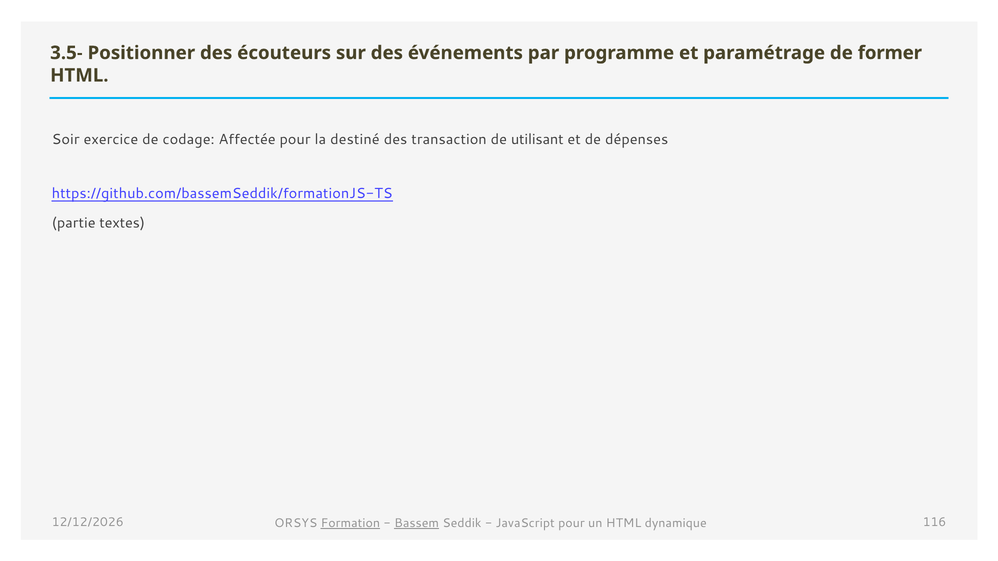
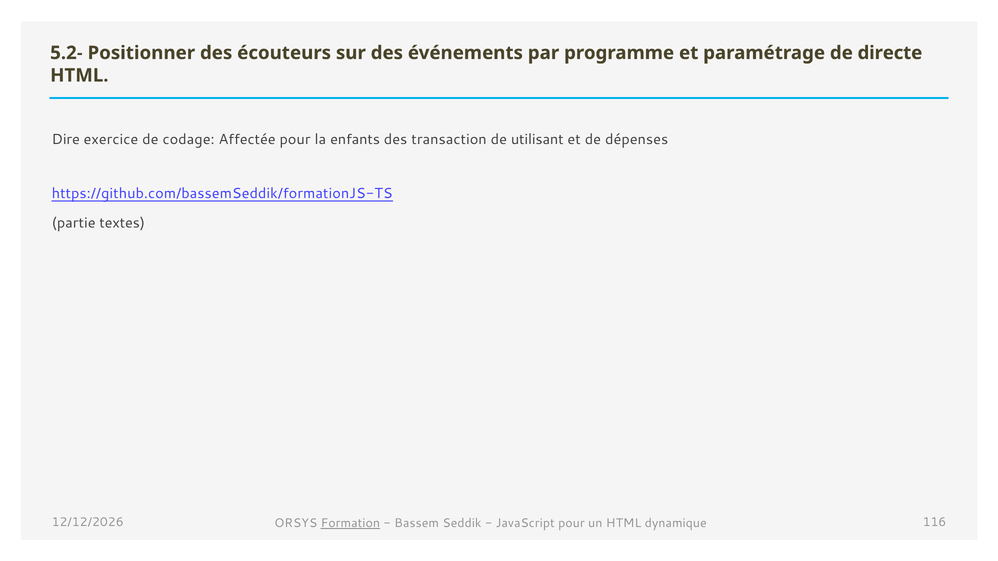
3.5-: 3.5- -> 5.2- (66, 53)
former: former -> directe (890, 53)
Soir: Soir -> Dire (66, 140)
destiné: destiné -> enfants (355, 140)
Bassem underline: present -> none (417, 524)
